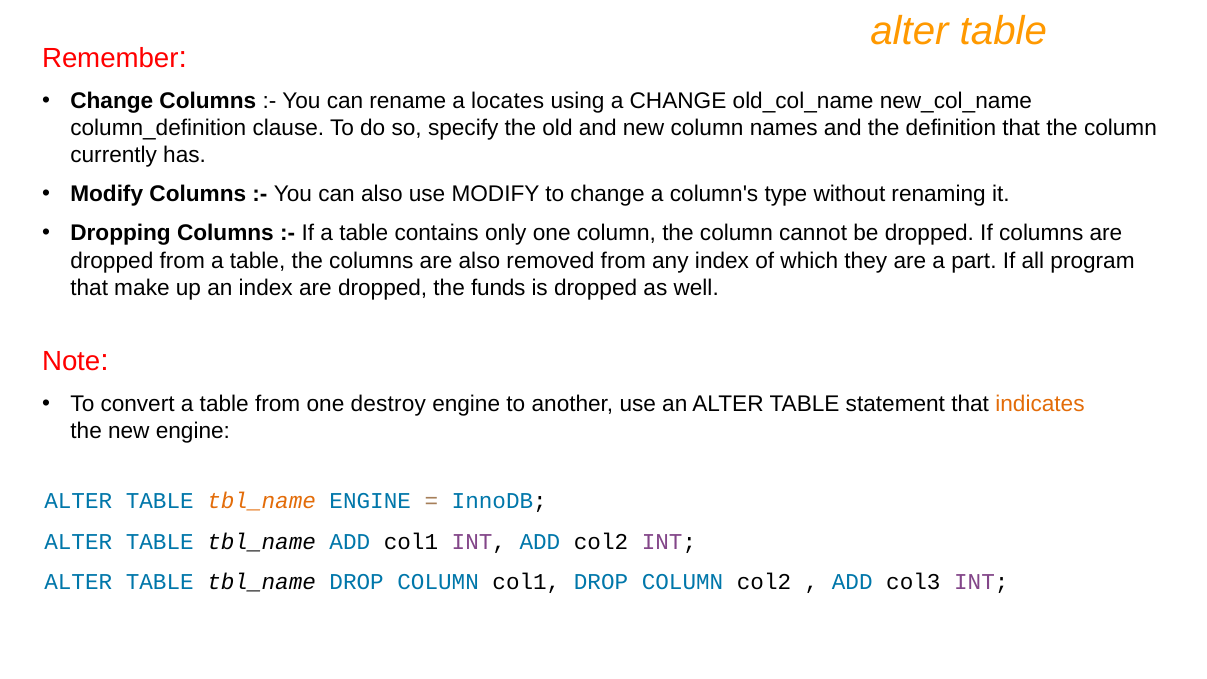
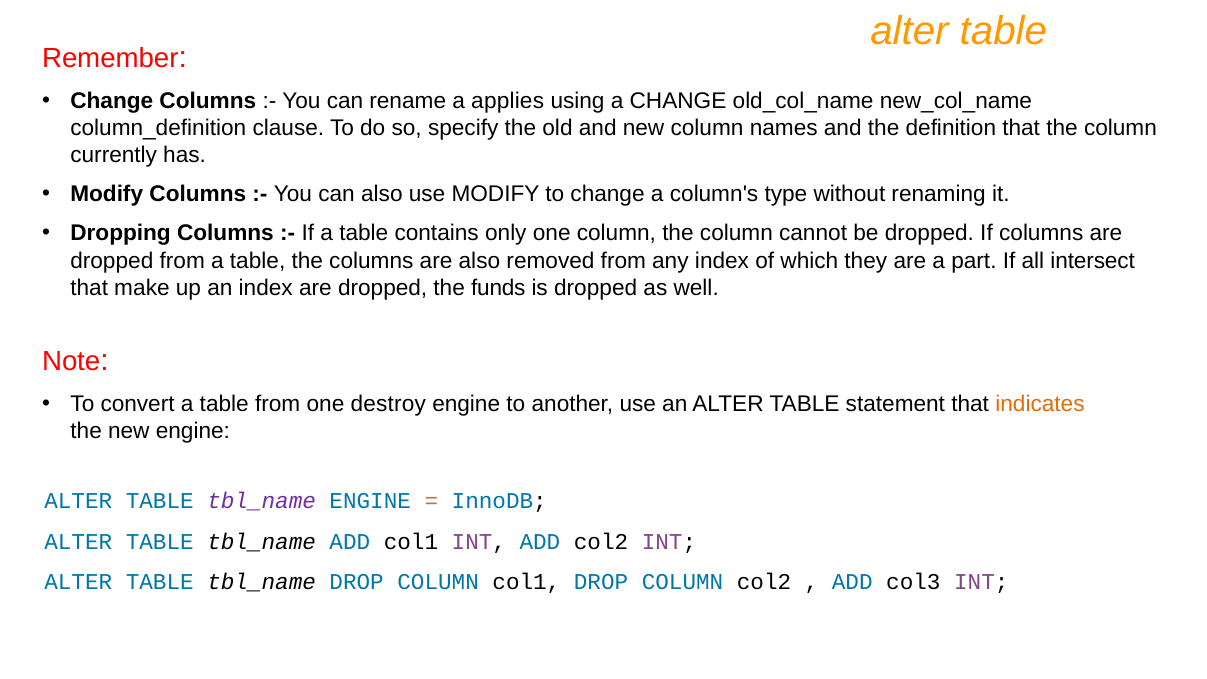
locates: locates -> applies (508, 101)
program: program -> intersect (1093, 261)
tbl_name colour: orange -> purple (262, 501)
